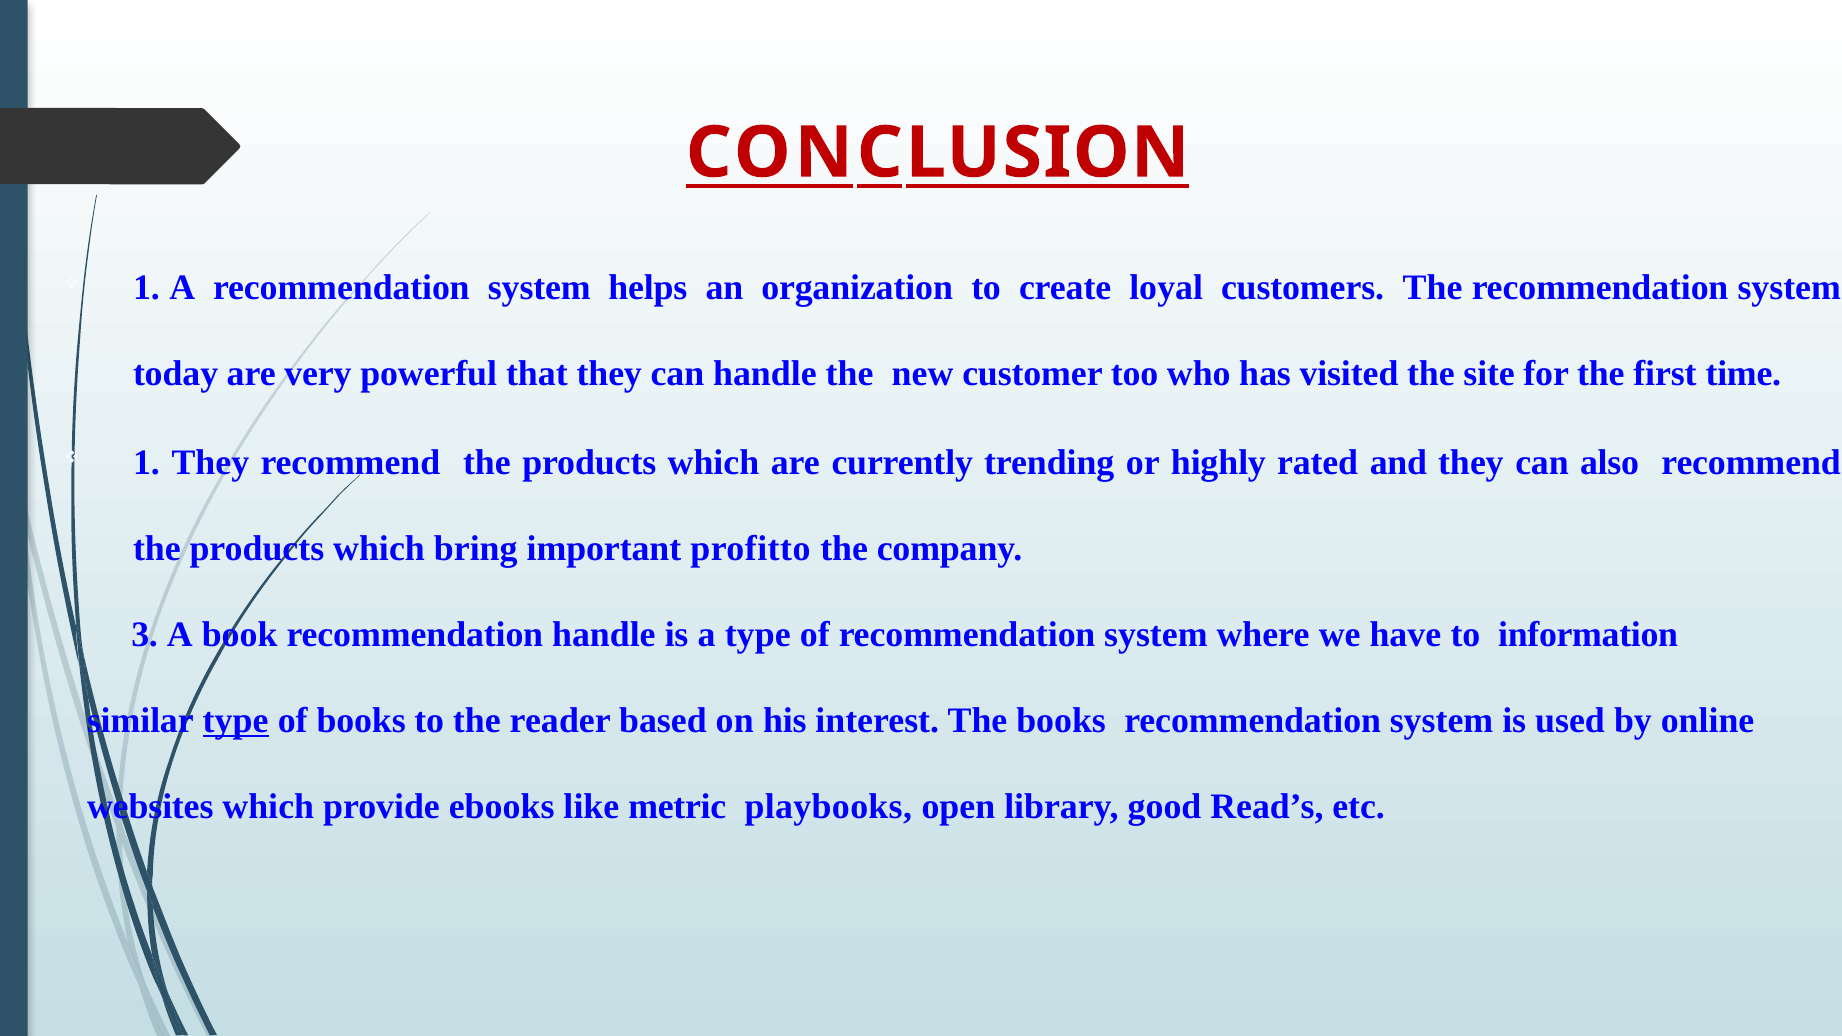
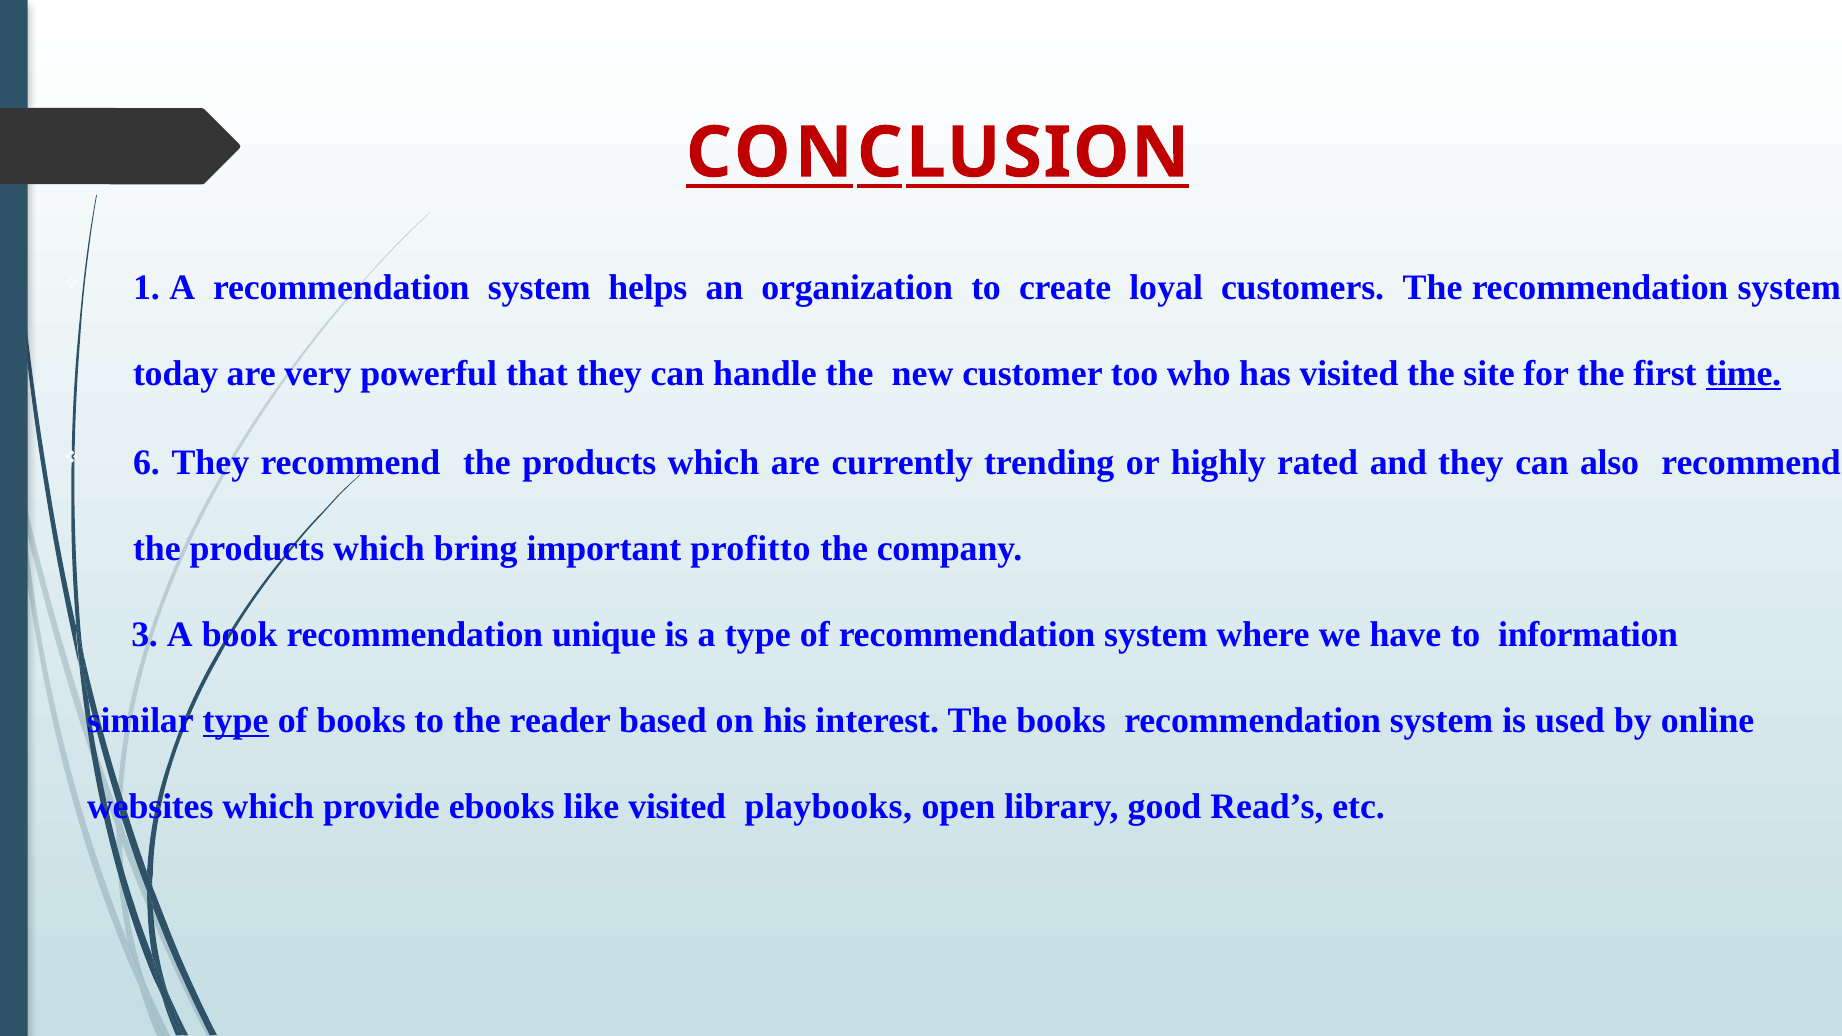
time underline: none -> present (1743, 374)
1: 1 -> 6 (146, 462)
recommendation handle: handle -> unique (604, 635)
like metric: metric -> visited (677, 807)
